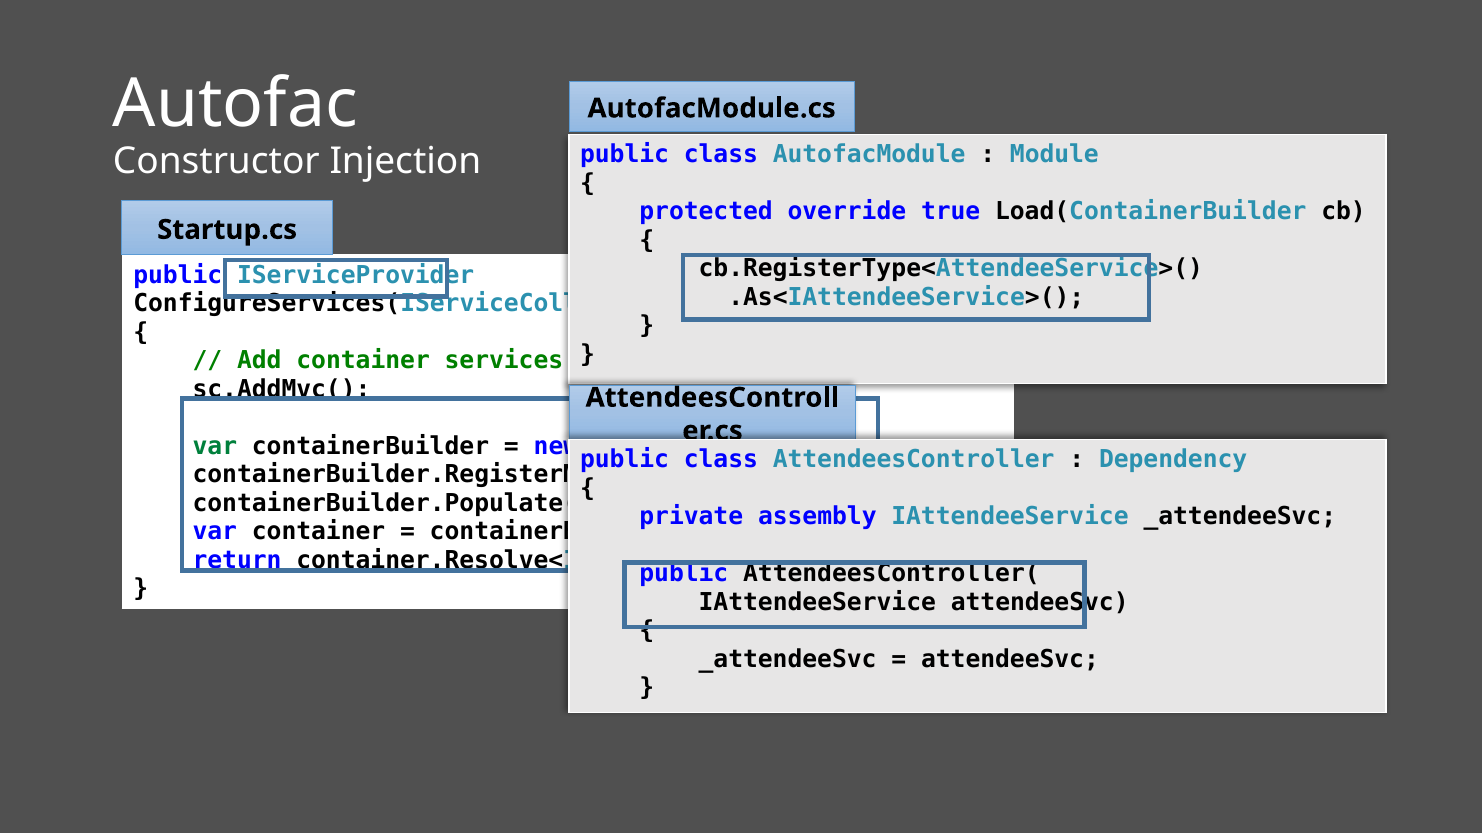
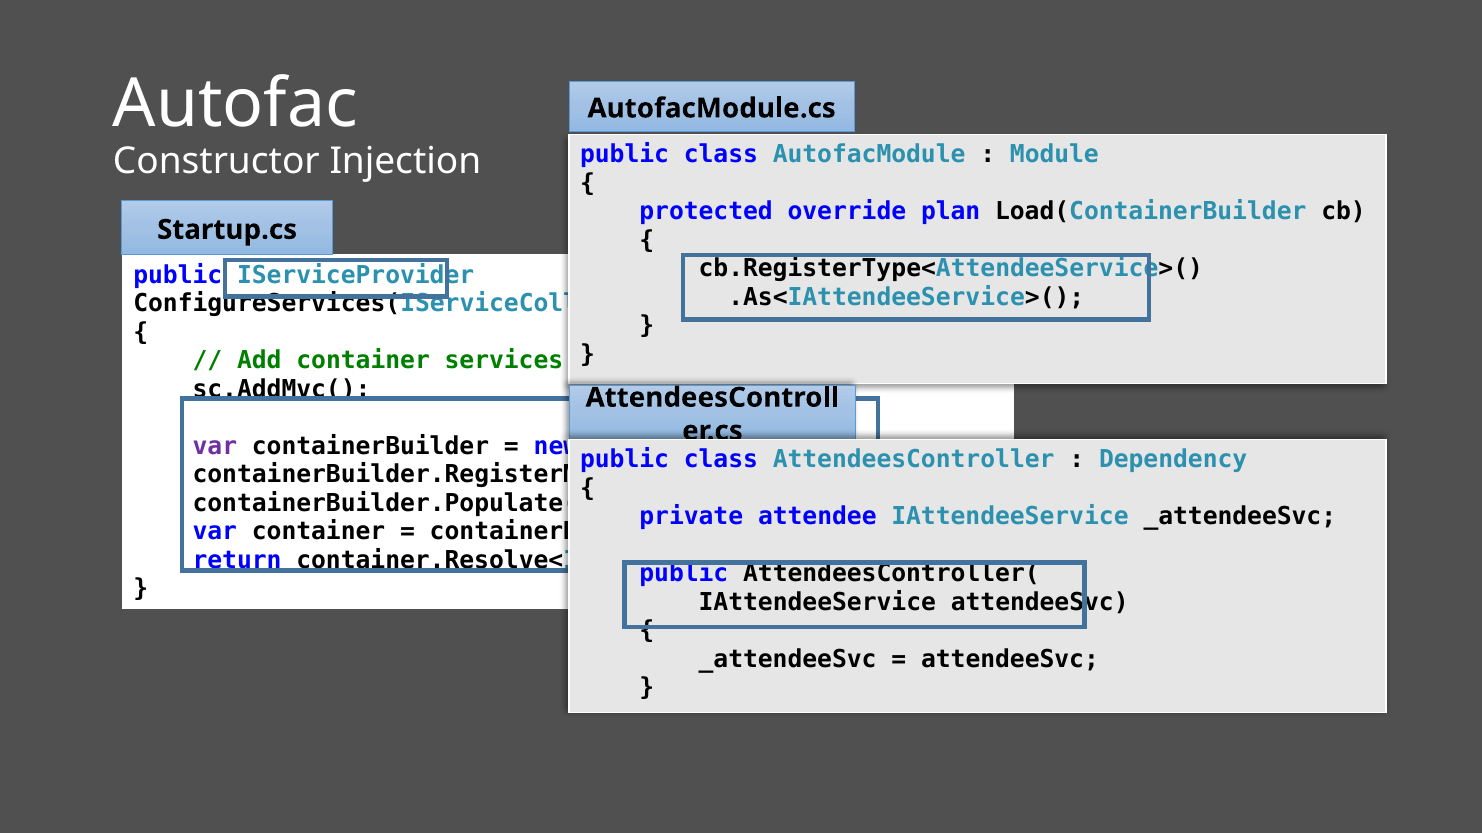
true: true -> plan (951, 212)
var colour: green -> purple (215, 447)
assembly: assembly -> attendee (817, 517)
